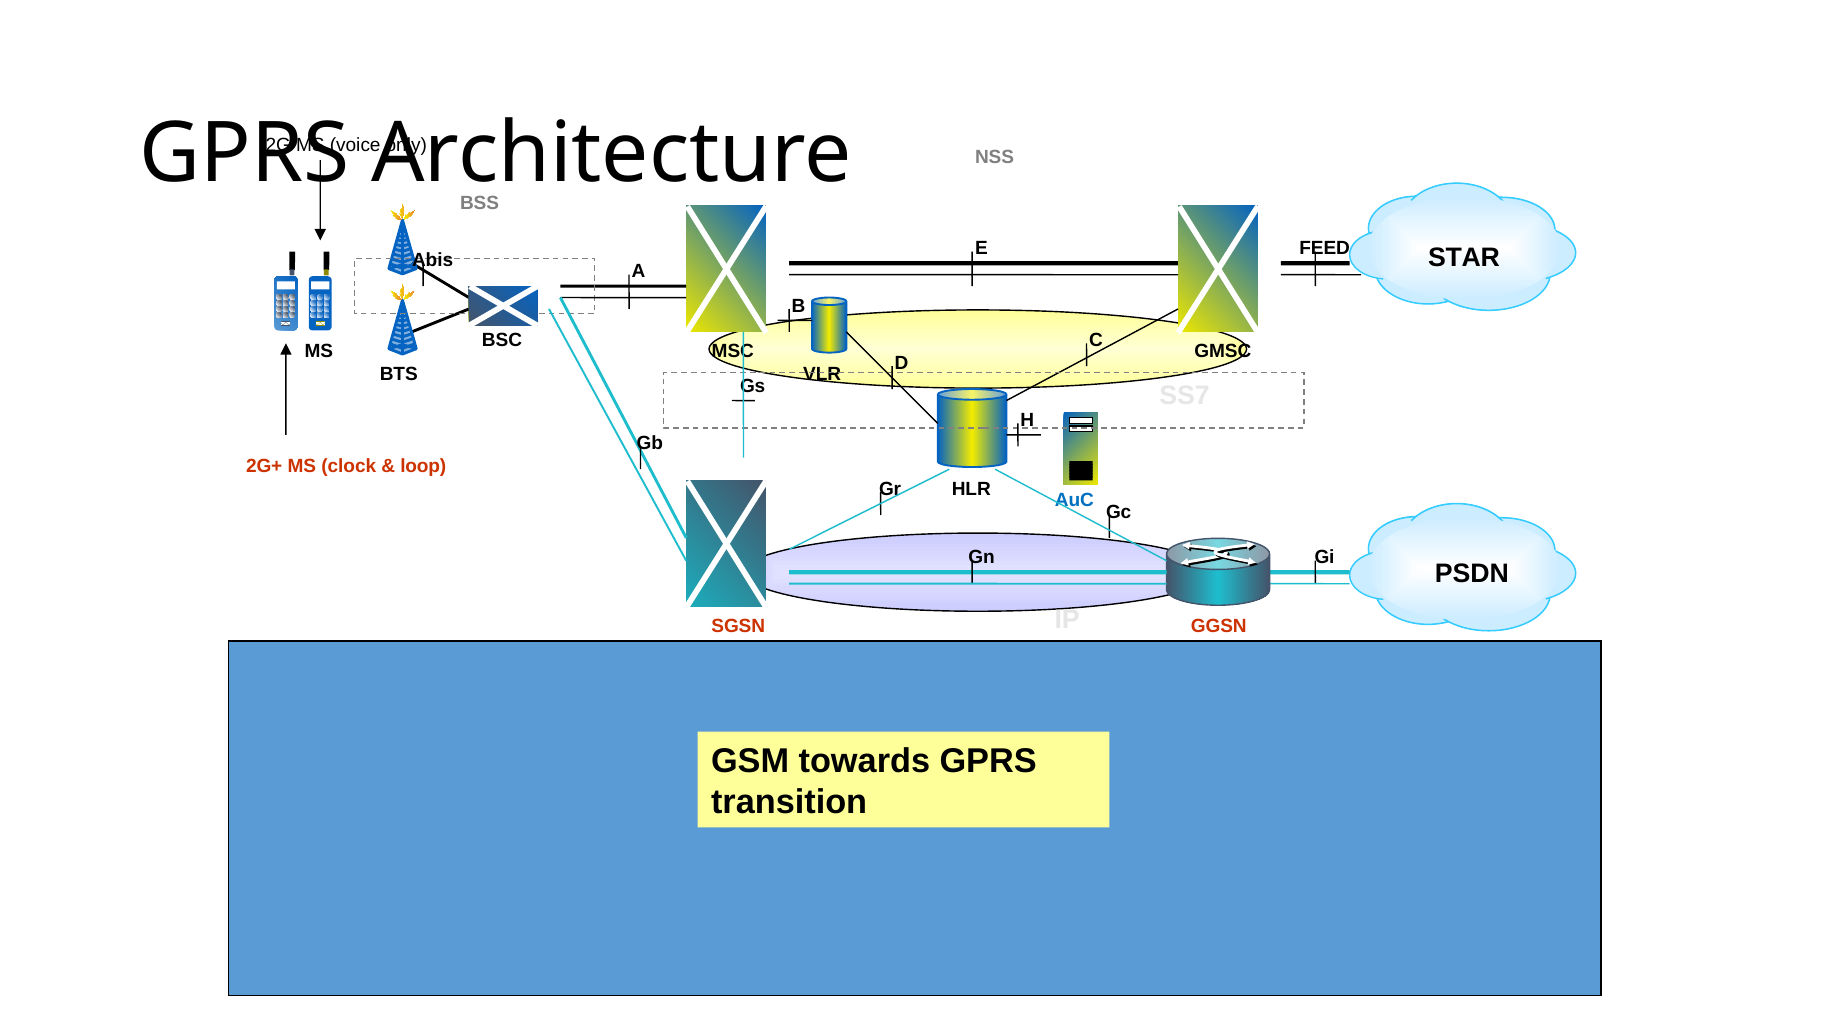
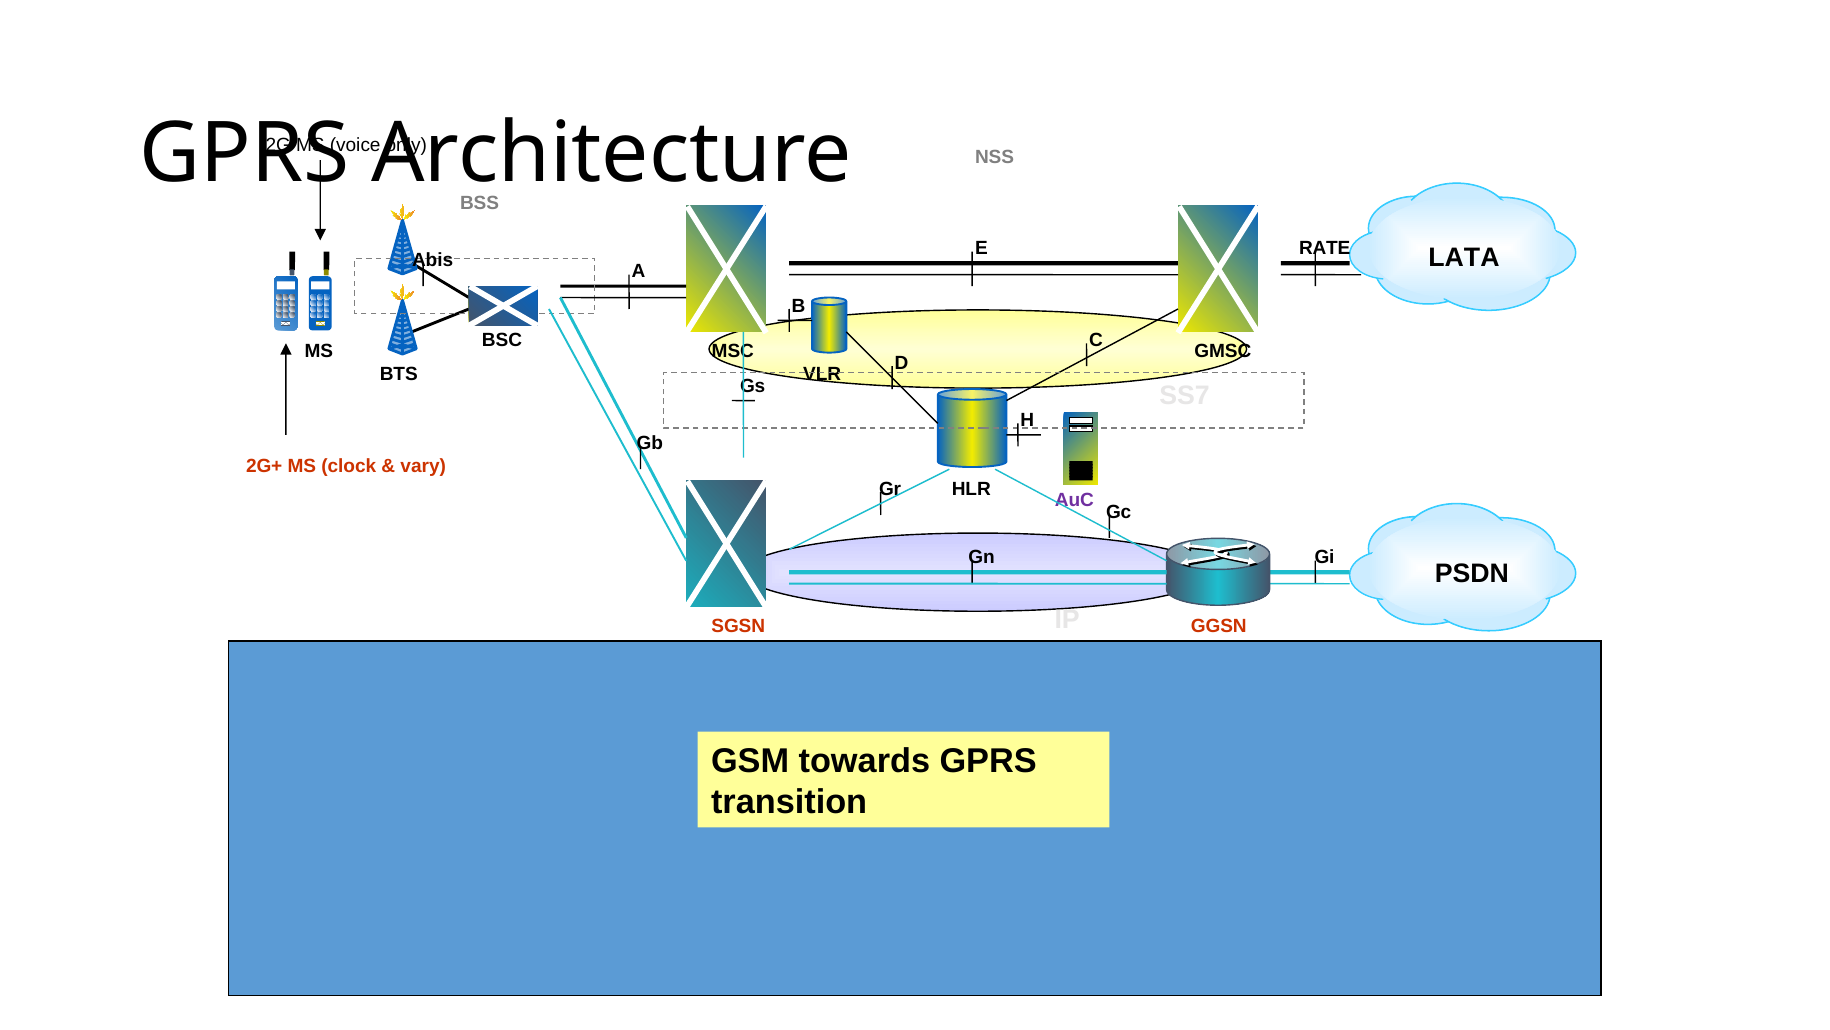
FEED: FEED -> RATE (1325, 248)
STAR: STAR -> LATA (1464, 258)
loop: loop -> vary (423, 466)
AuC colour: blue -> purple (1074, 500)
